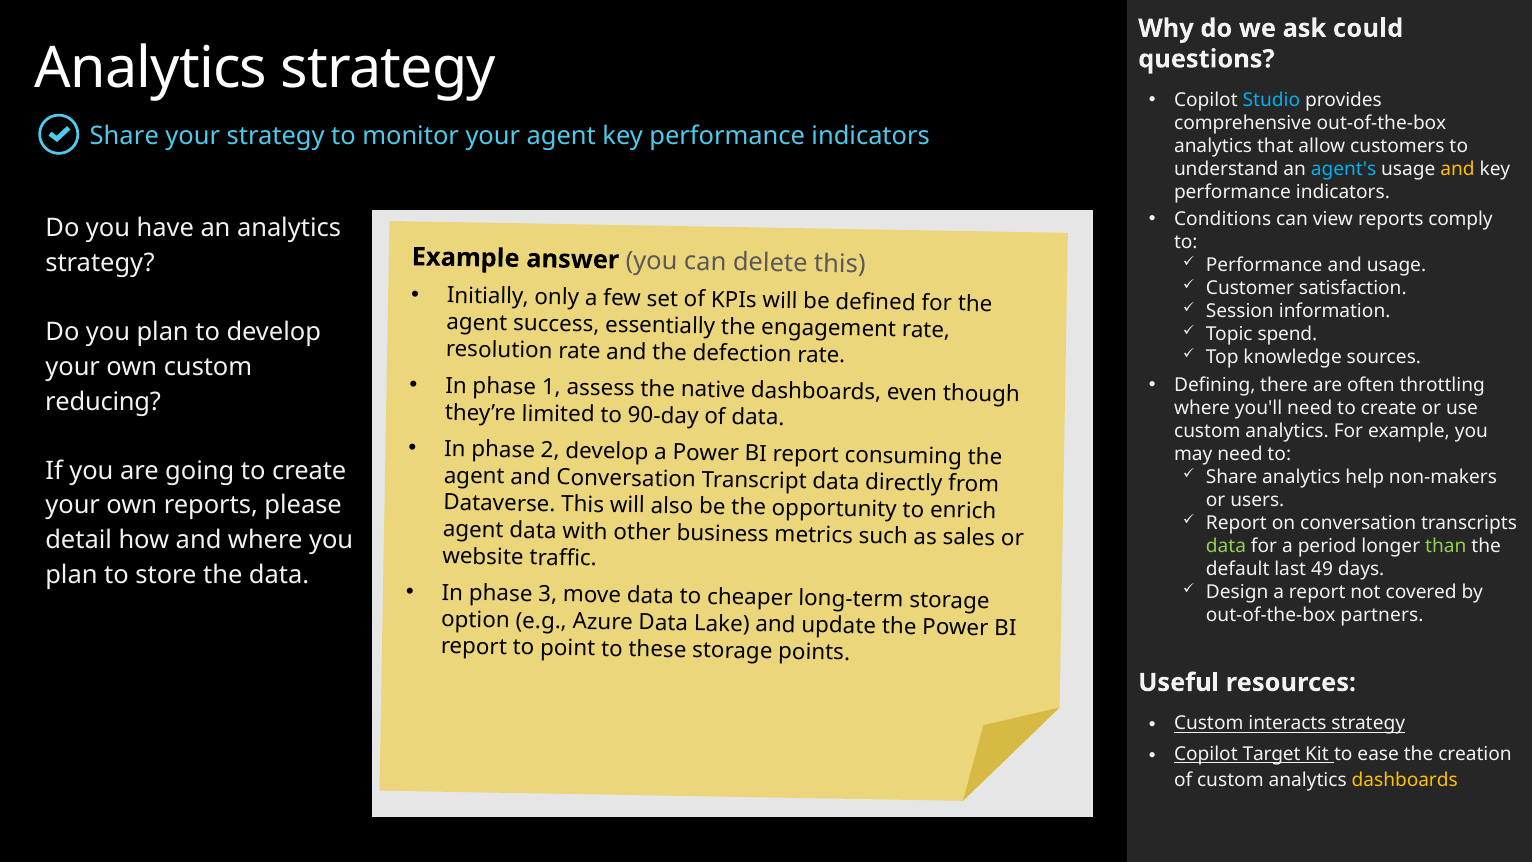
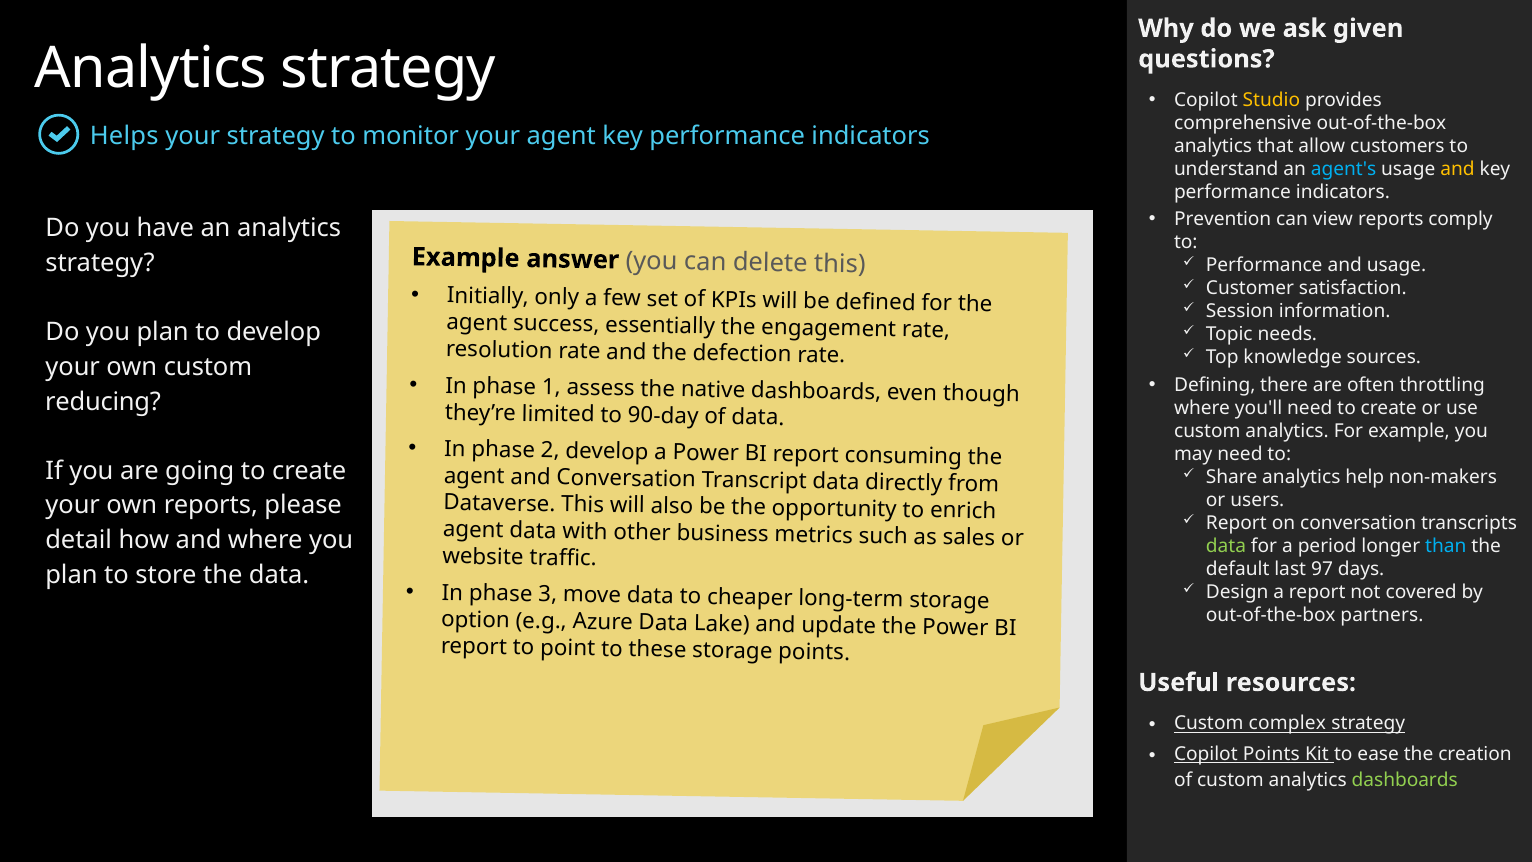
could: could -> given (1368, 28)
Studio colour: light blue -> yellow (1271, 100)
Share: Share -> Helps (124, 136)
Conditions: Conditions -> Prevention (1223, 219)
spend: spend -> needs (1287, 334)
than colour: light green -> light blue (1446, 546)
49: 49 -> 97 (1322, 569)
interacts: interacts -> complex (1287, 723)
Copilot Target: Target -> Points (1271, 754)
dashboards colour: yellow -> light green (1405, 780)
